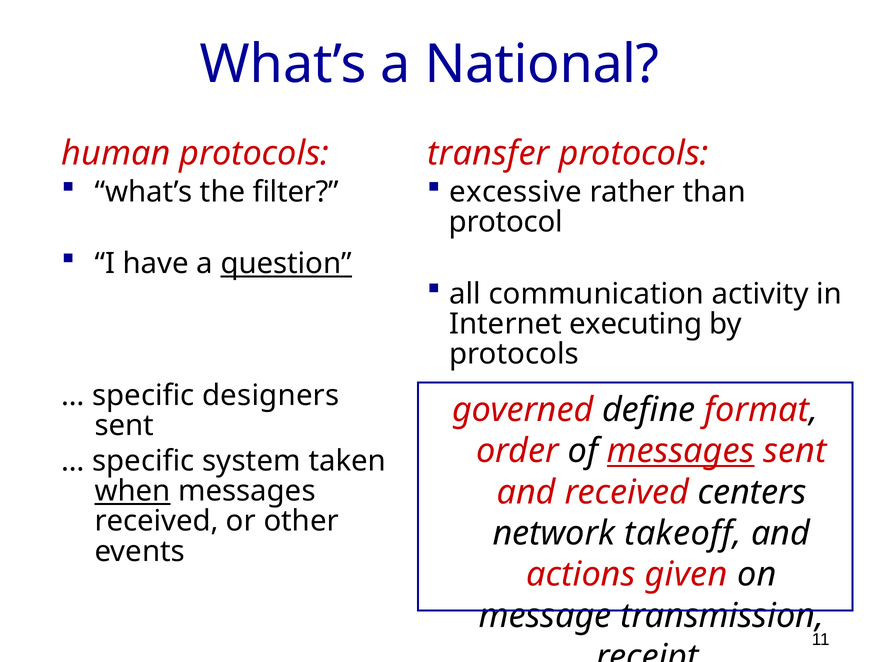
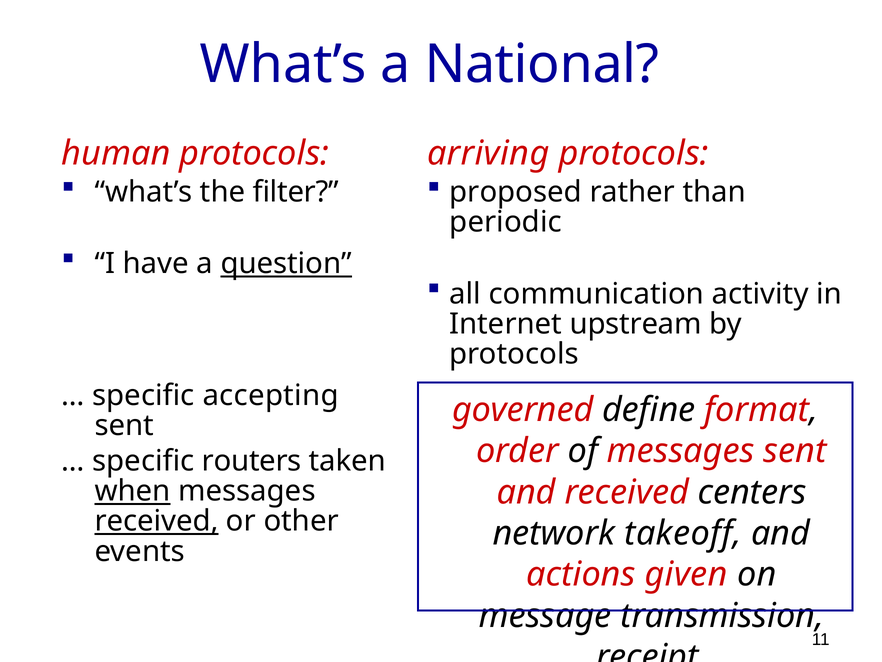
transfer: transfer -> arriving (488, 153)
excessive: excessive -> proposed (516, 192)
protocol: protocol -> periodic (506, 222)
executing: executing -> upstream (636, 324)
designers: designers -> accepting (271, 395)
messages underline: present -> none (681, 451)
system: system -> routers (252, 461)
received underline: none -> present (157, 521)
